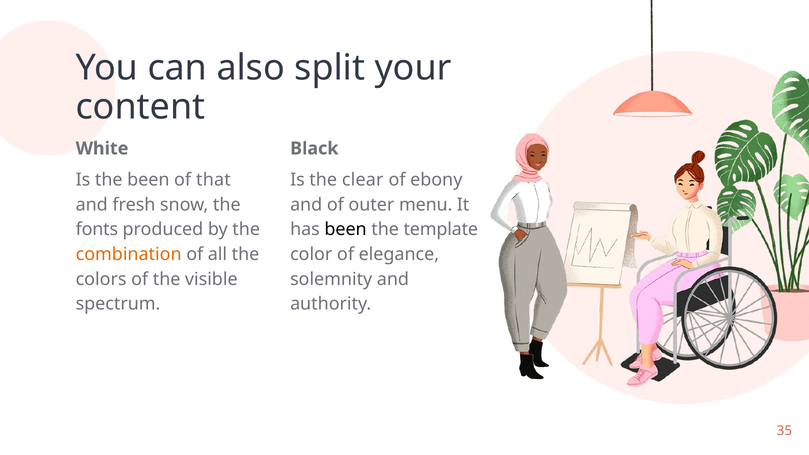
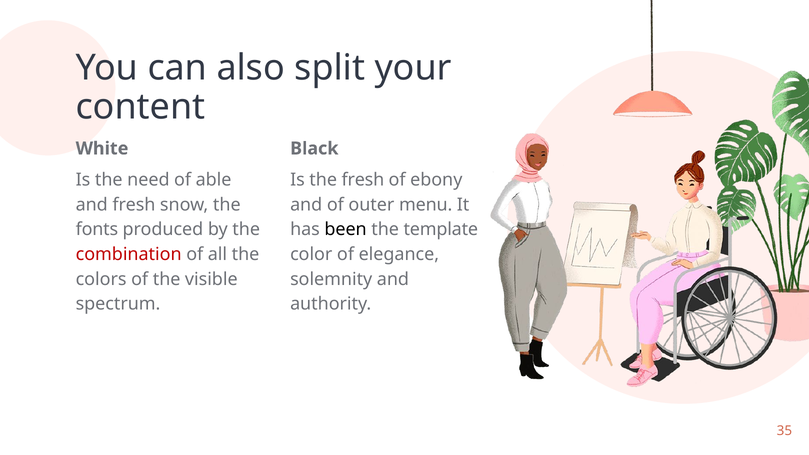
the been: been -> need (148, 180)
that: that -> able (214, 180)
the clear: clear -> fresh (363, 180)
combination colour: orange -> red (129, 254)
